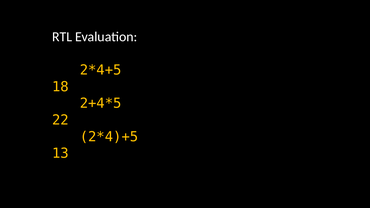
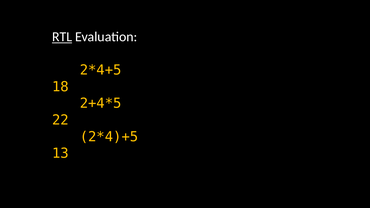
RTL underline: none -> present (62, 37)
